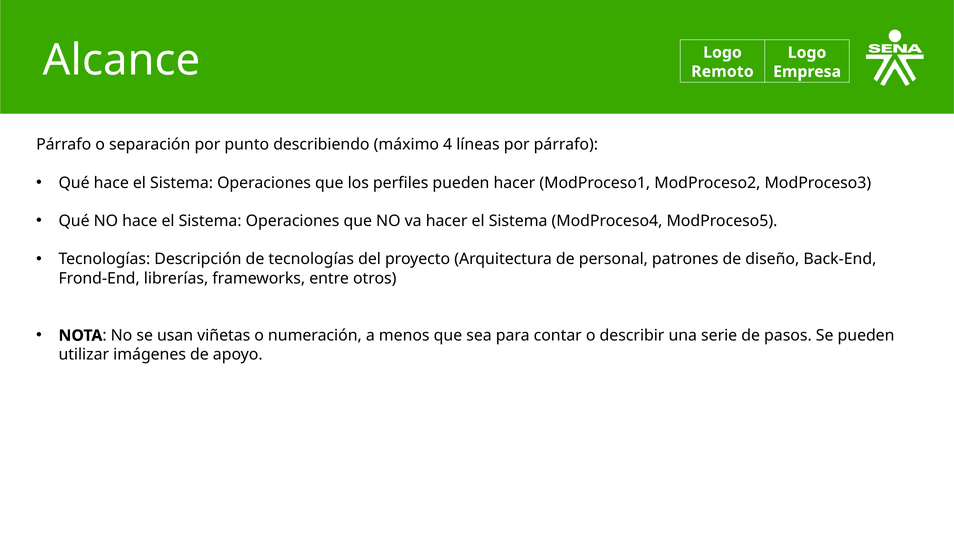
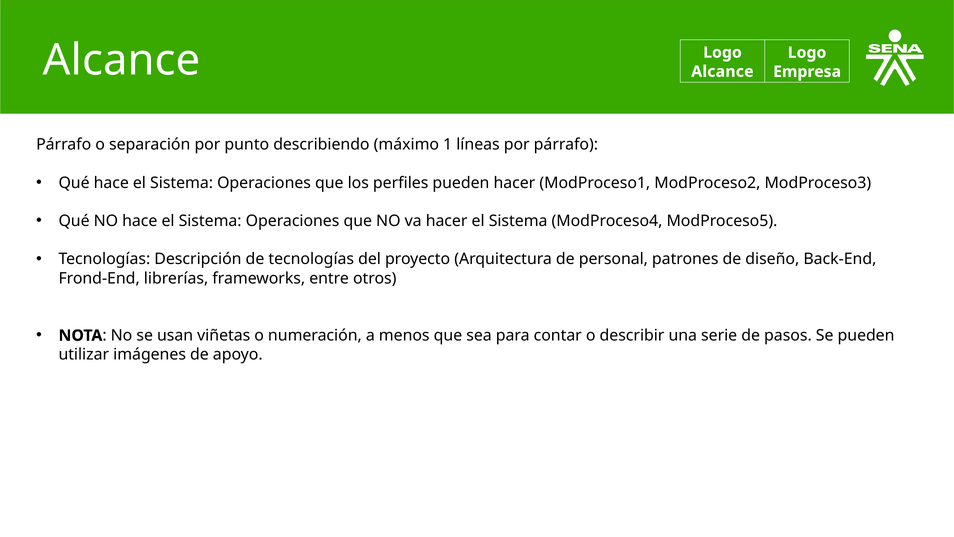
Remoto: Remoto -> Alcance (722, 72)
4: 4 -> 1 (448, 145)
